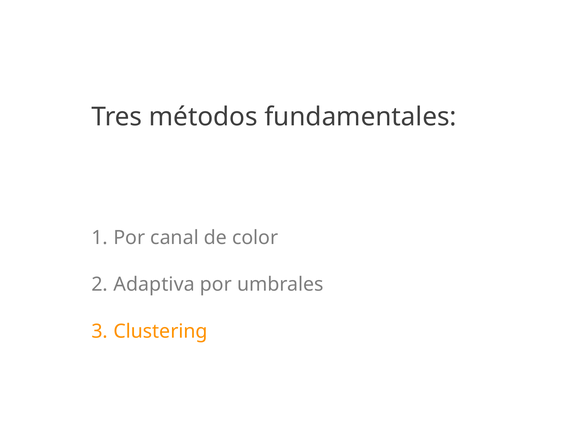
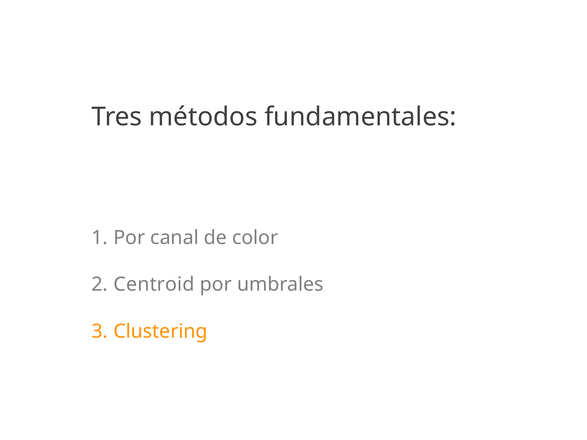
Adaptiva: Adaptiva -> Centroid (154, 285)
